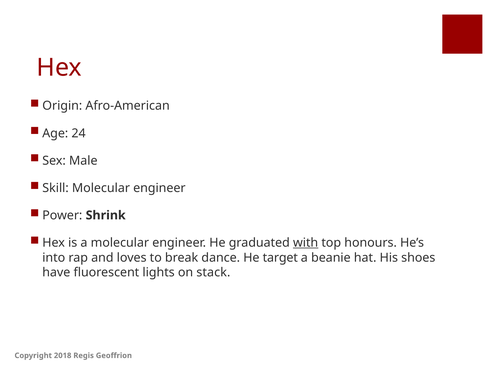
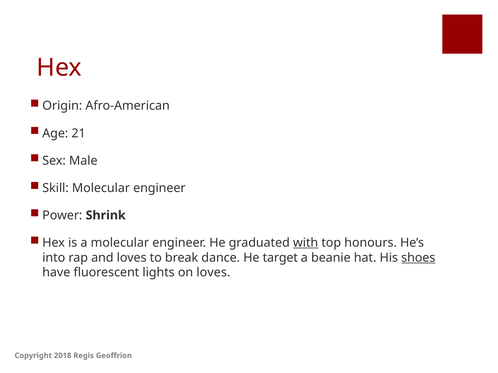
24: 24 -> 21 (79, 133)
shoes underline: none -> present (418, 258)
on stack: stack -> loves (213, 273)
